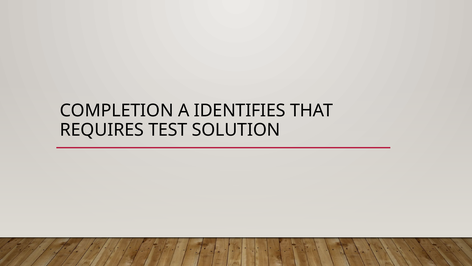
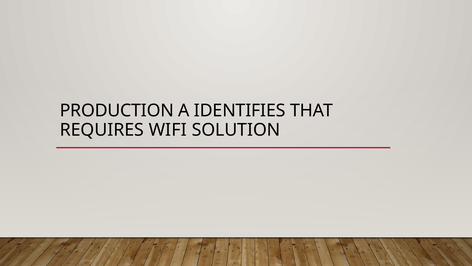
COMPLETION: COMPLETION -> PRODUCTION (117, 110)
TEST: TEST -> WIFI (168, 130)
